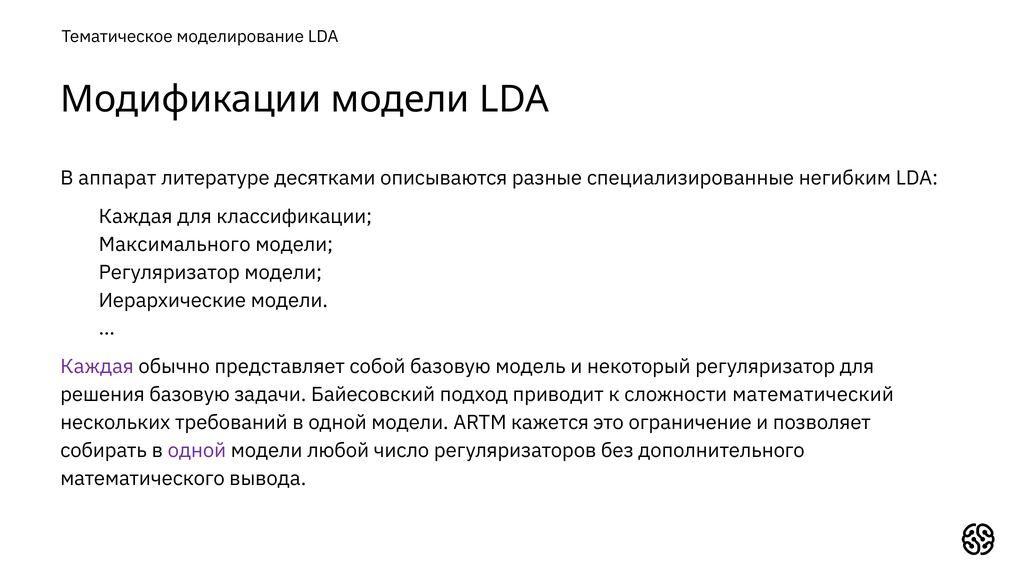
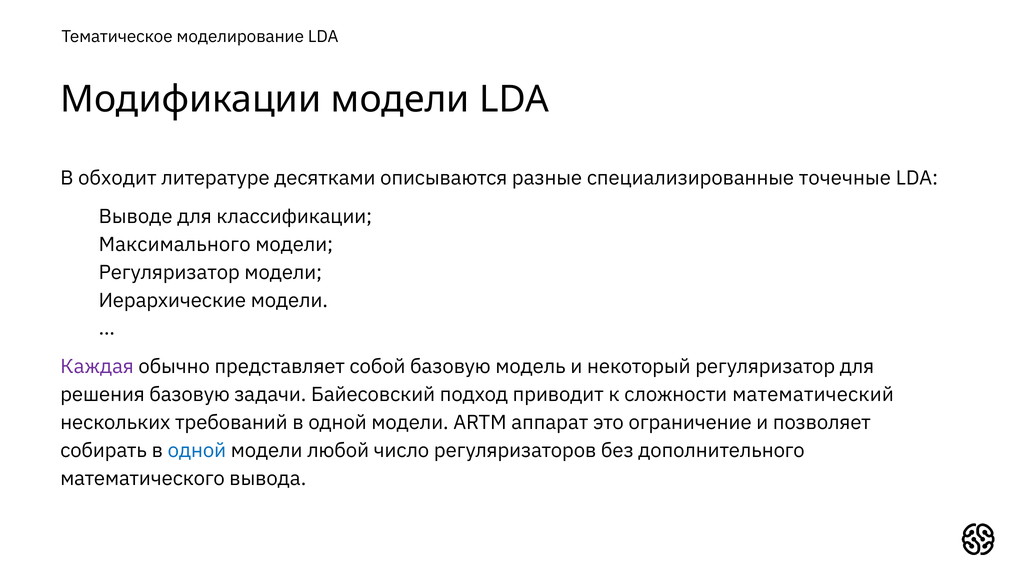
аппарат: аппарат -> обходит (117, 178)
негибким: негибким -> точечные (845, 178)
Каждая: Каждая -> Выводе (136, 217)
кажется: кажется -> аппарат (550, 422)
одной colour: purple -> blue (197, 450)
